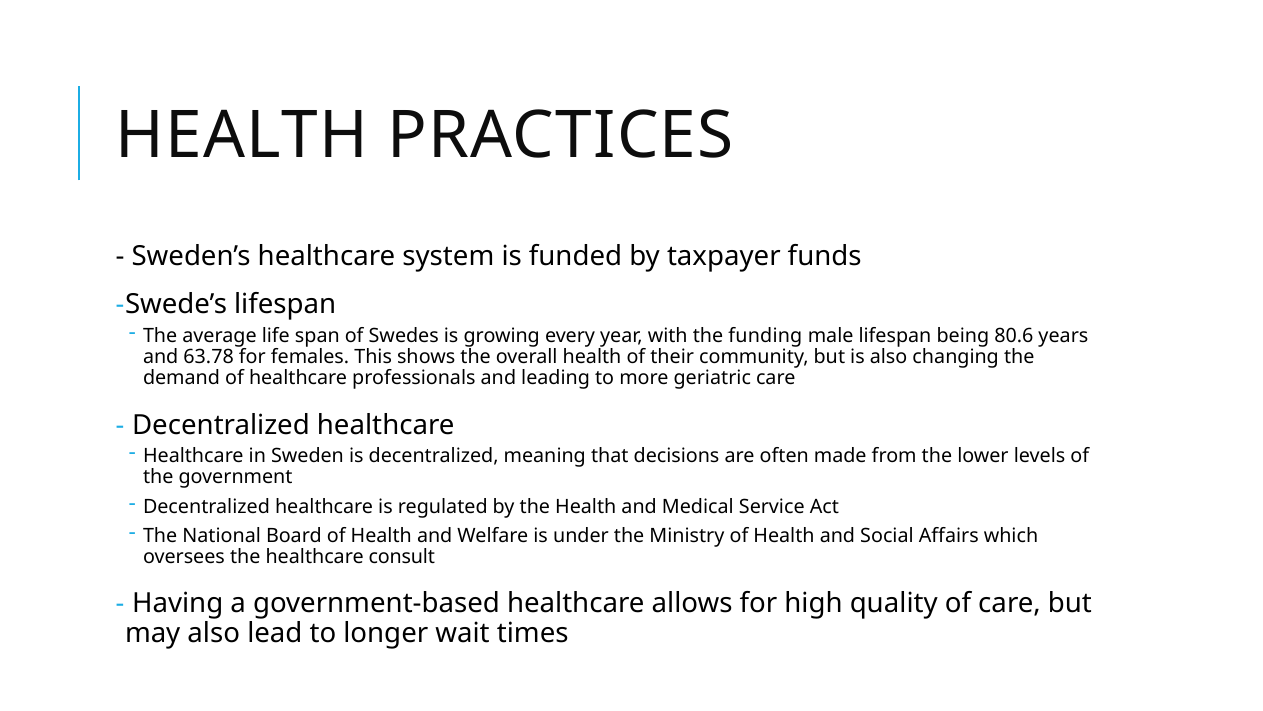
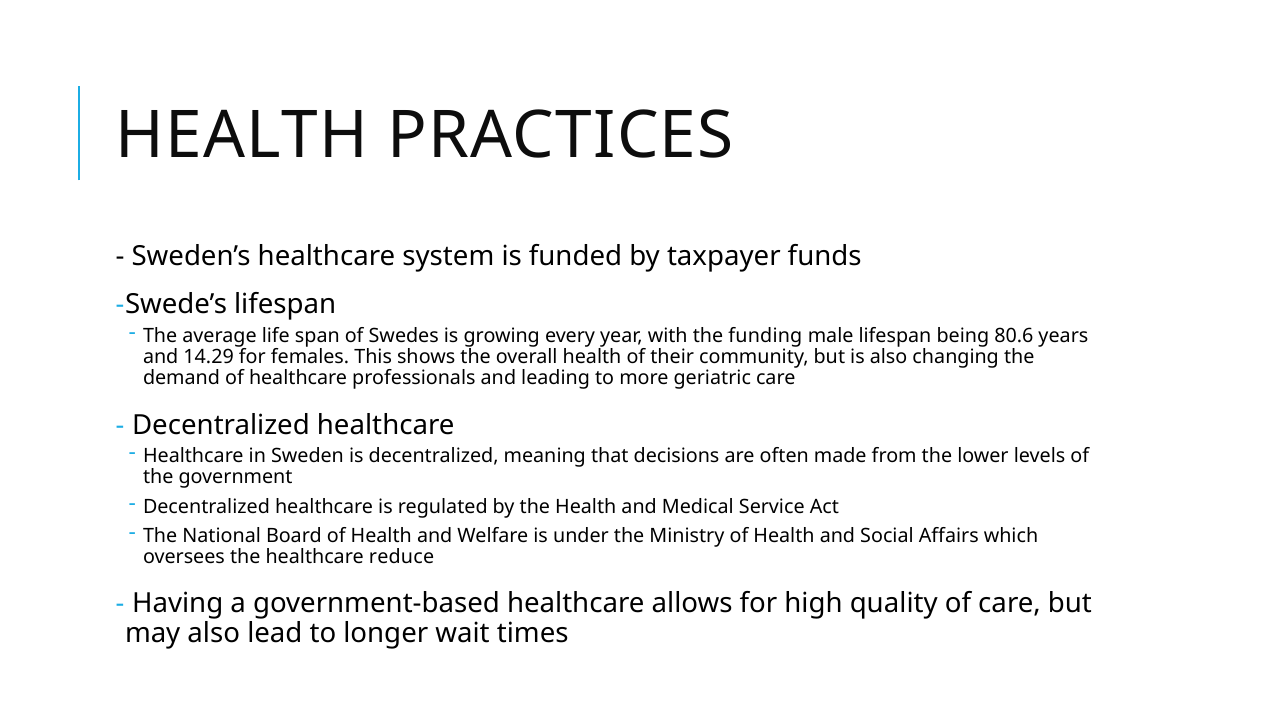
63.78: 63.78 -> 14.29 (209, 357)
consult: consult -> reduce (402, 557)
